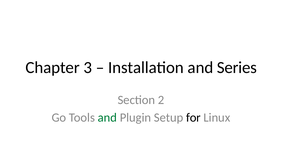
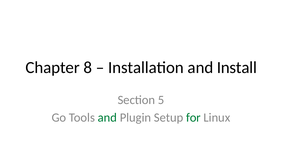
3: 3 -> 8 (88, 67)
Series: Series -> Install (237, 67)
2: 2 -> 5 (161, 100)
for colour: black -> green (193, 117)
